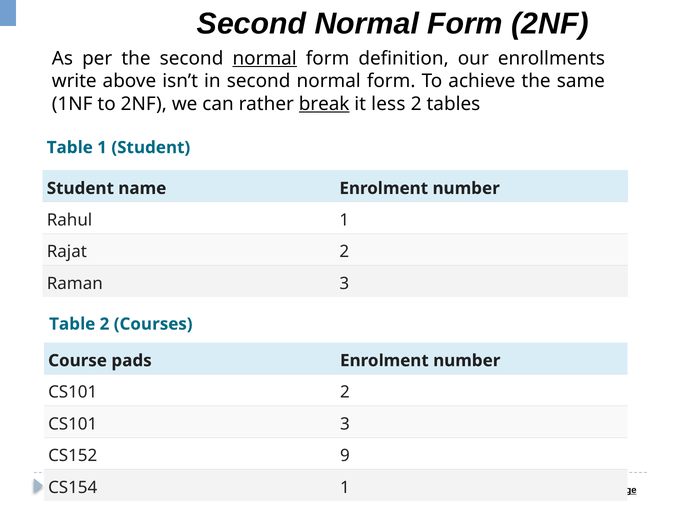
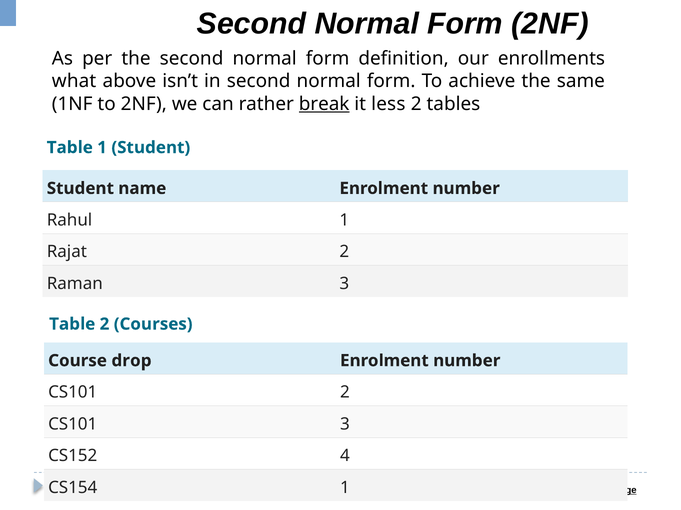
normal underline: present -> none (265, 59)
write: write -> what (74, 81)
pads: pads -> drop (131, 361)
9: 9 -> 4 (345, 456)
